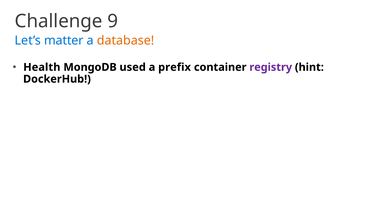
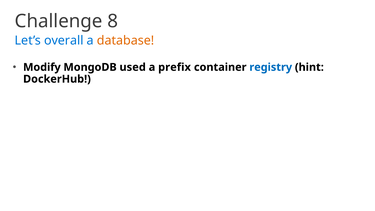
9: 9 -> 8 (113, 21)
matter: matter -> overall (64, 41)
Health: Health -> Modify (42, 67)
registry colour: purple -> blue (271, 67)
